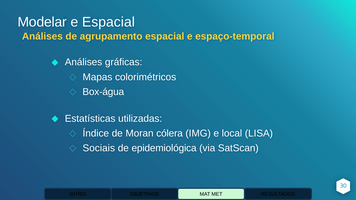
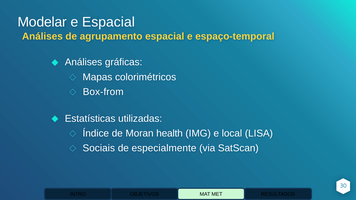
Box-água: Box-água -> Box-from (103, 92)
cólera: cólera -> health (170, 134)
epidemiológica: epidemiológica -> especialmente (164, 148)
